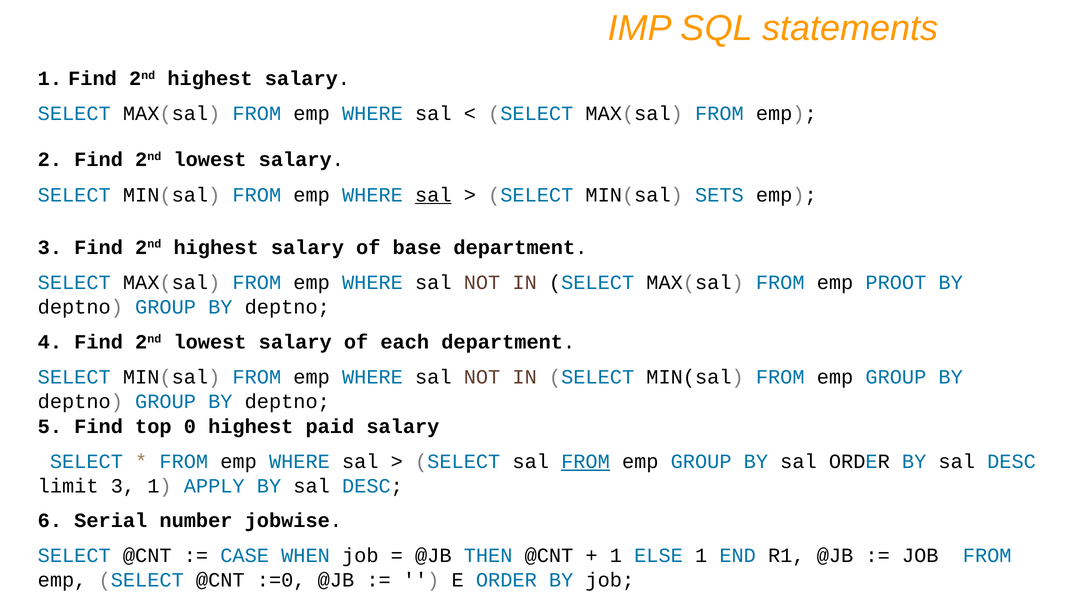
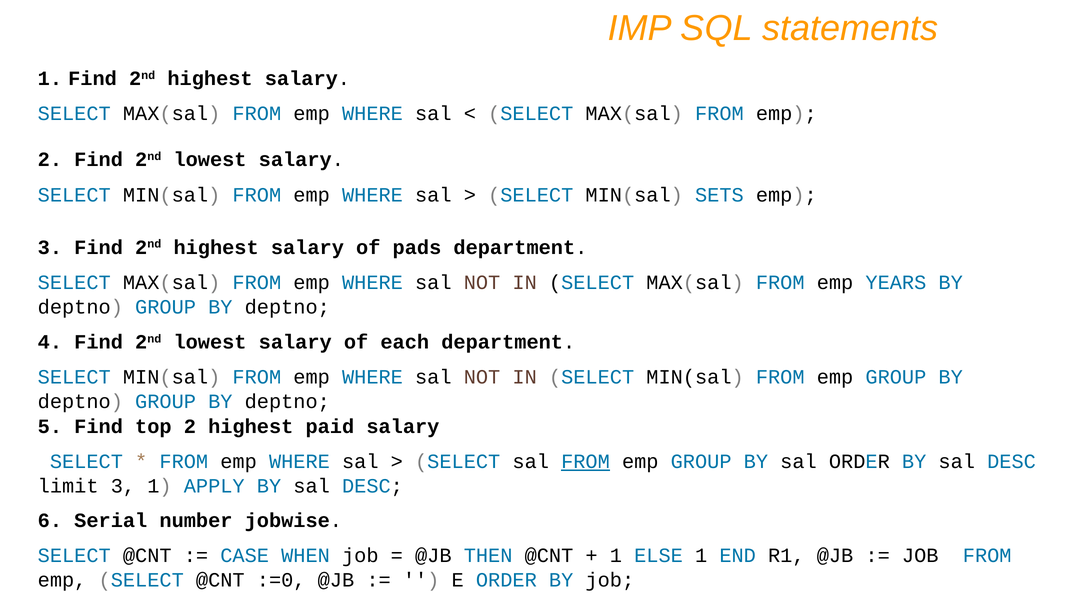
sal underline: present -> none (433, 195)
base: base -> pads (417, 247)
PROOT: PROOT -> YEARS (896, 282)
top 0: 0 -> 2 (190, 426)
